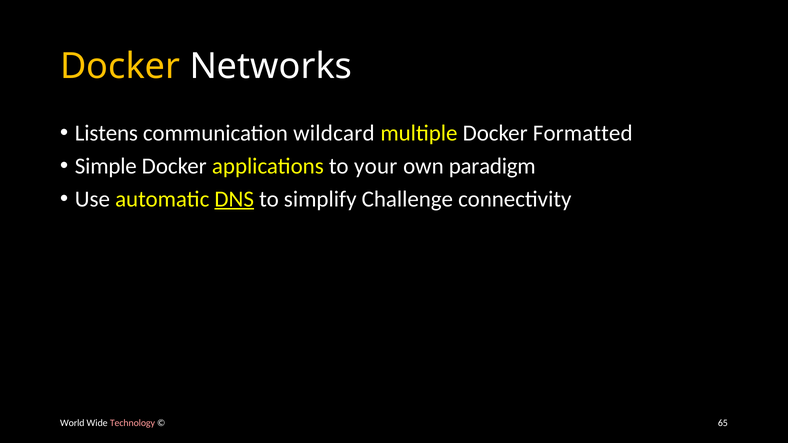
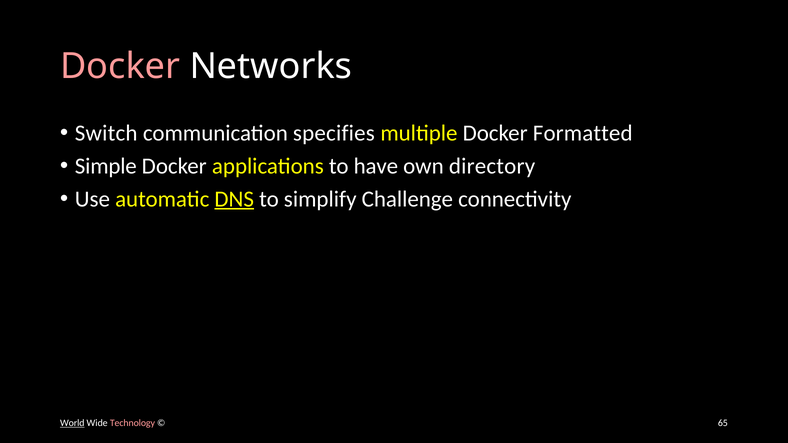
Docker colour: yellow -> pink (120, 66)
Listens: Listens -> Switch (106, 133)
wildcard: wildcard -> specifies (334, 133)
your: your -> have (376, 166)
paradigm: paradigm -> directory (492, 166)
World underline: none -> present (72, 423)
